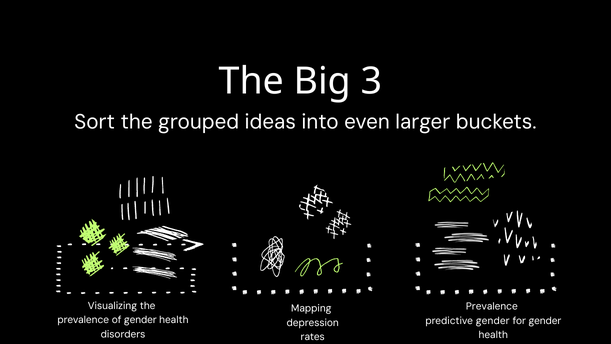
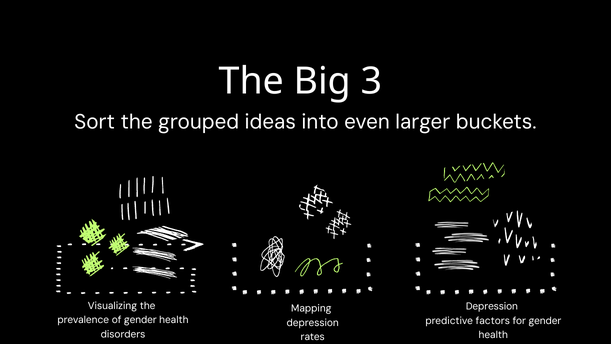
Prevalence: Prevalence -> Depression (492, 306)
predictive gender: gender -> factors (493, 320)
